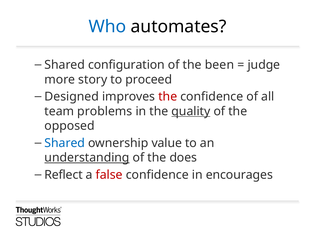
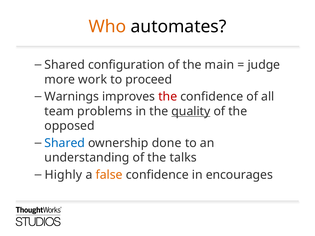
Who colour: blue -> orange (107, 27)
been: been -> main (219, 65)
story: story -> work (93, 80)
Designed: Designed -> Warnings (72, 97)
value: value -> done (167, 143)
understanding underline: present -> none (87, 158)
does: does -> talks (183, 158)
Reflect: Reflect -> Highly (63, 175)
false colour: red -> orange (109, 175)
